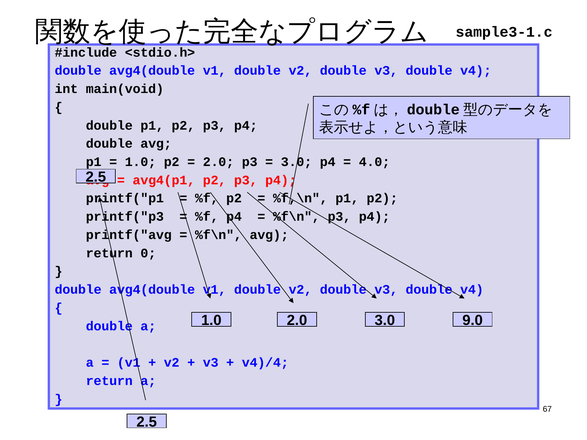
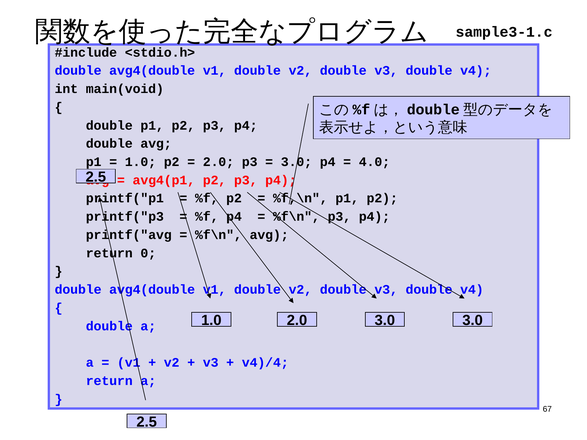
3.0 9.0: 9.0 -> 3.0 (473, 321)
